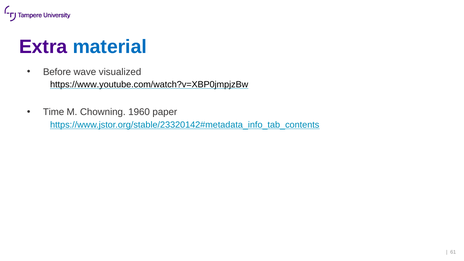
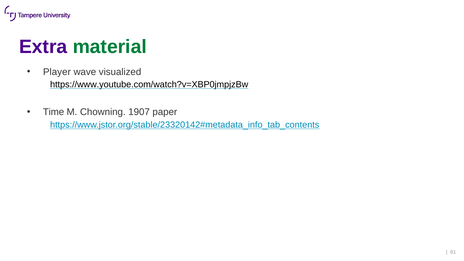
material colour: blue -> green (110, 47)
Before: Before -> Player (57, 72)
1960: 1960 -> 1907 (139, 112)
